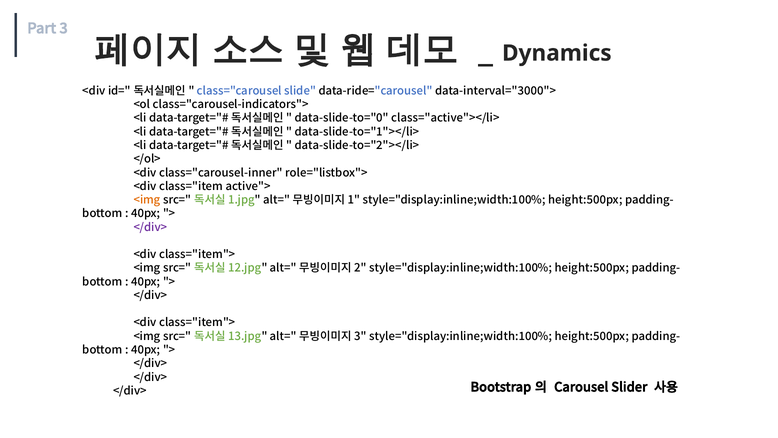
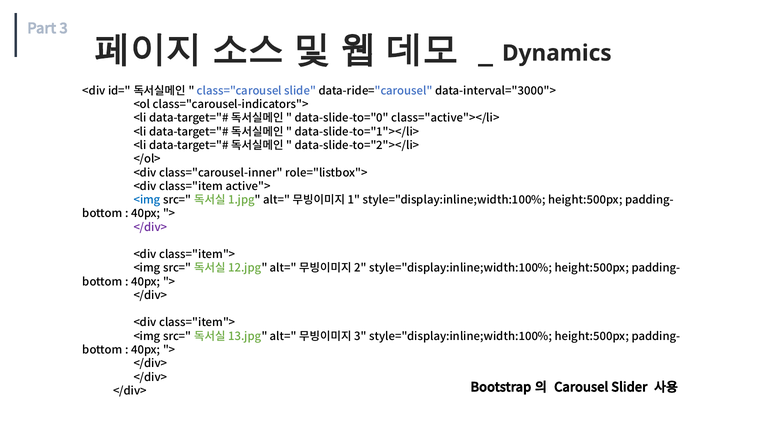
<img colour: orange -> blue (147, 200)
